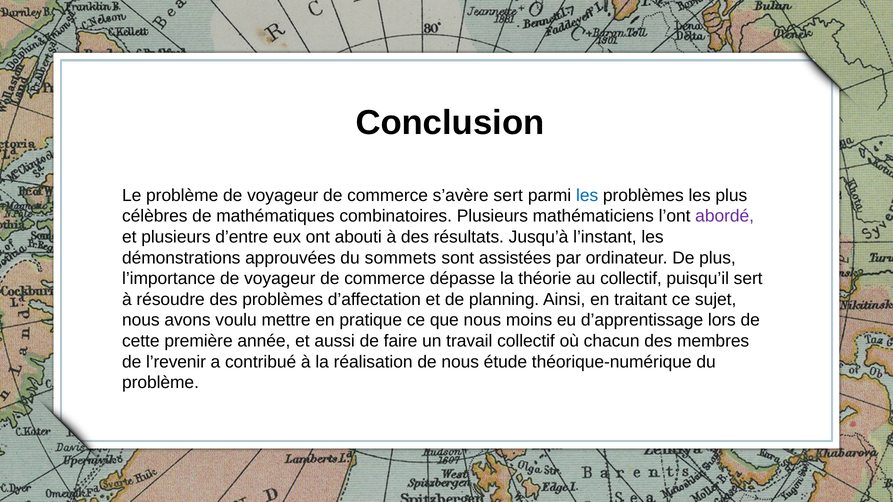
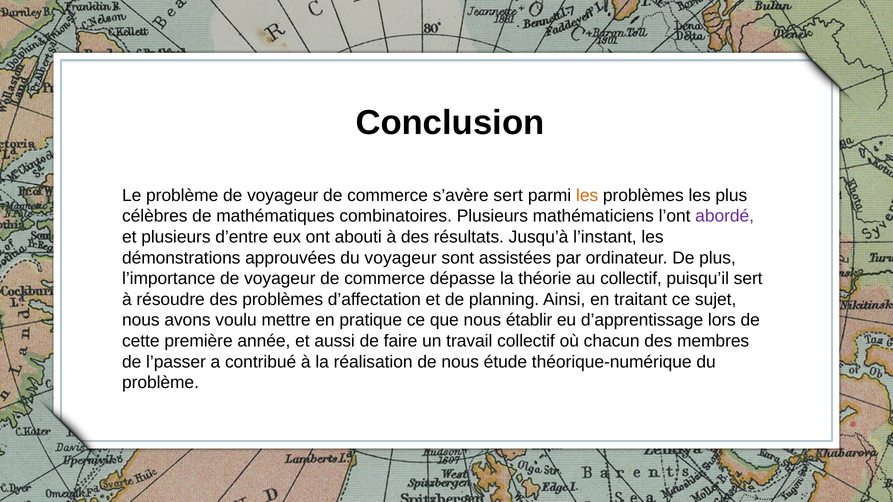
les colour: blue -> orange (587, 195)
du sommets: sommets -> voyageur (401, 258)
moins: moins -> établir (529, 320)
l’revenir: l’revenir -> l’passer (176, 362)
